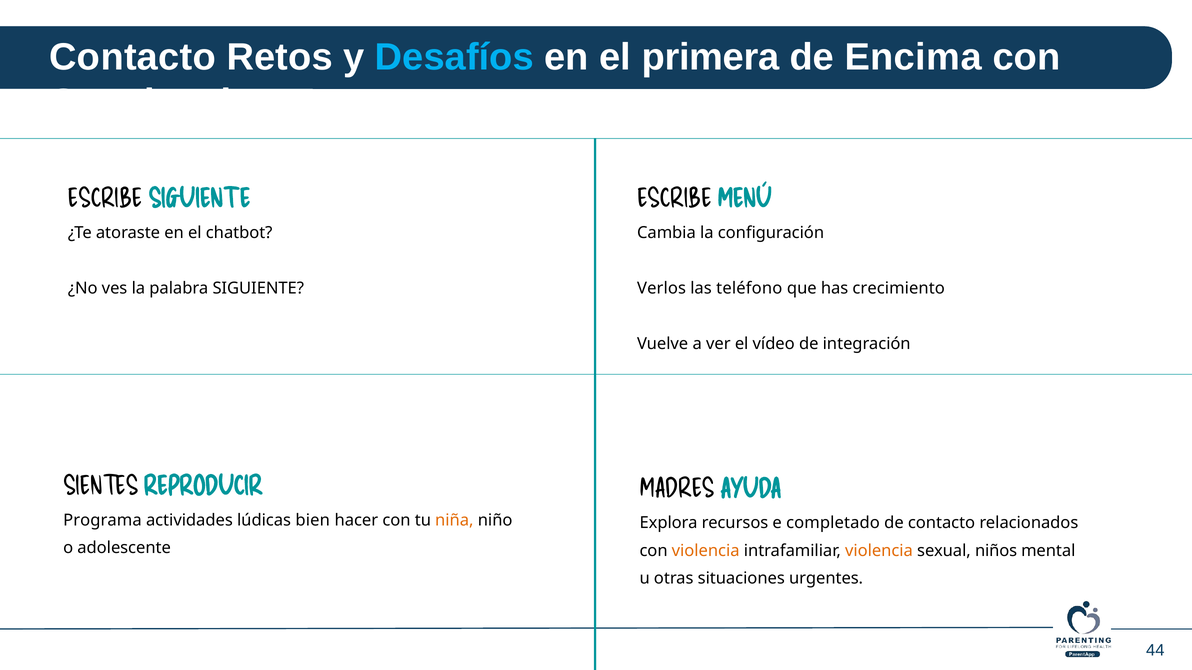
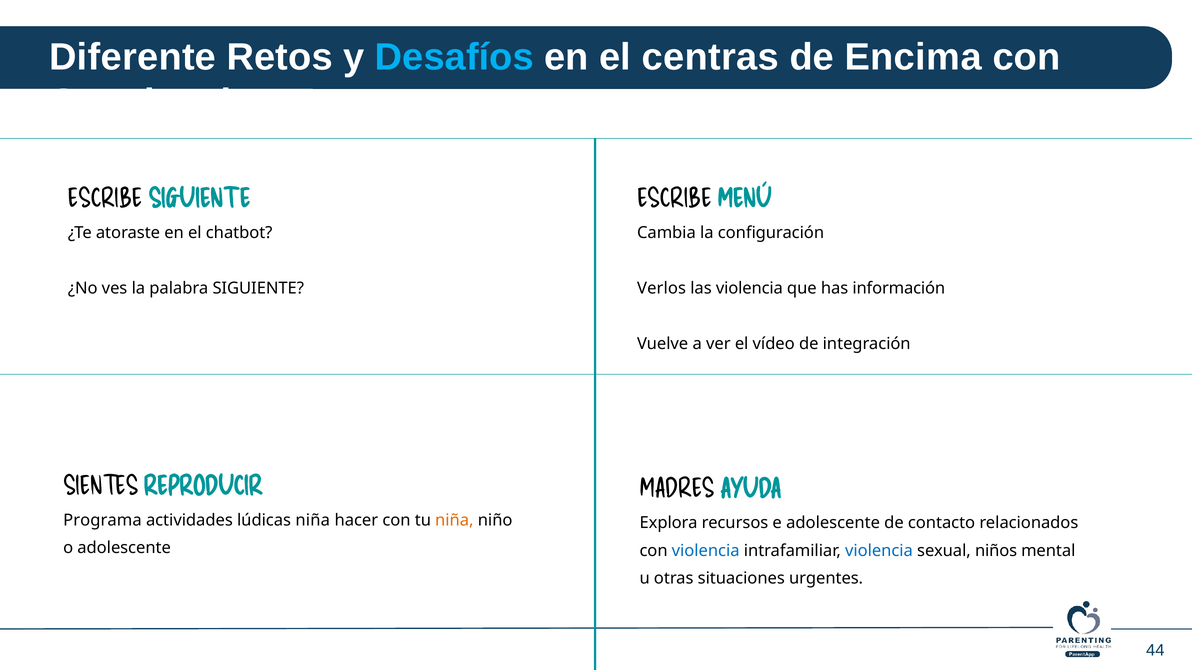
Contacto: Contacto -> Diferente (133, 57)
primera: primera -> centras (710, 57)
las teléfono: teléfono -> violencia (749, 288)
crecimiento: crecimiento -> información (899, 288)
lúdicas bien: bien -> niña (313, 521)
e completado: completado -> adolescente (833, 523)
violencia colour: orange -> blue (706, 551)
violencia colour: orange -> blue (879, 551)
